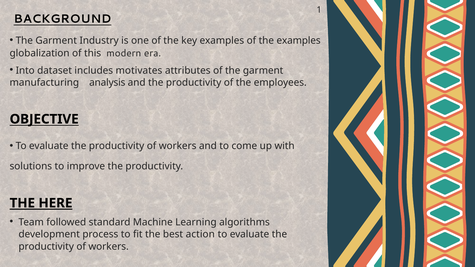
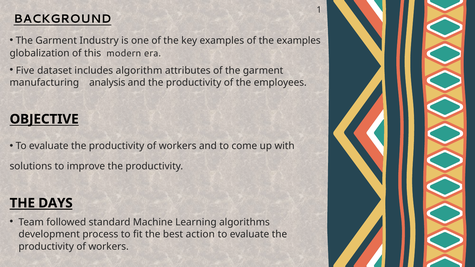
Into: Into -> Five (25, 70)
motivates: motivates -> algorithm (139, 70)
HERE: HERE -> DAYS (55, 203)
